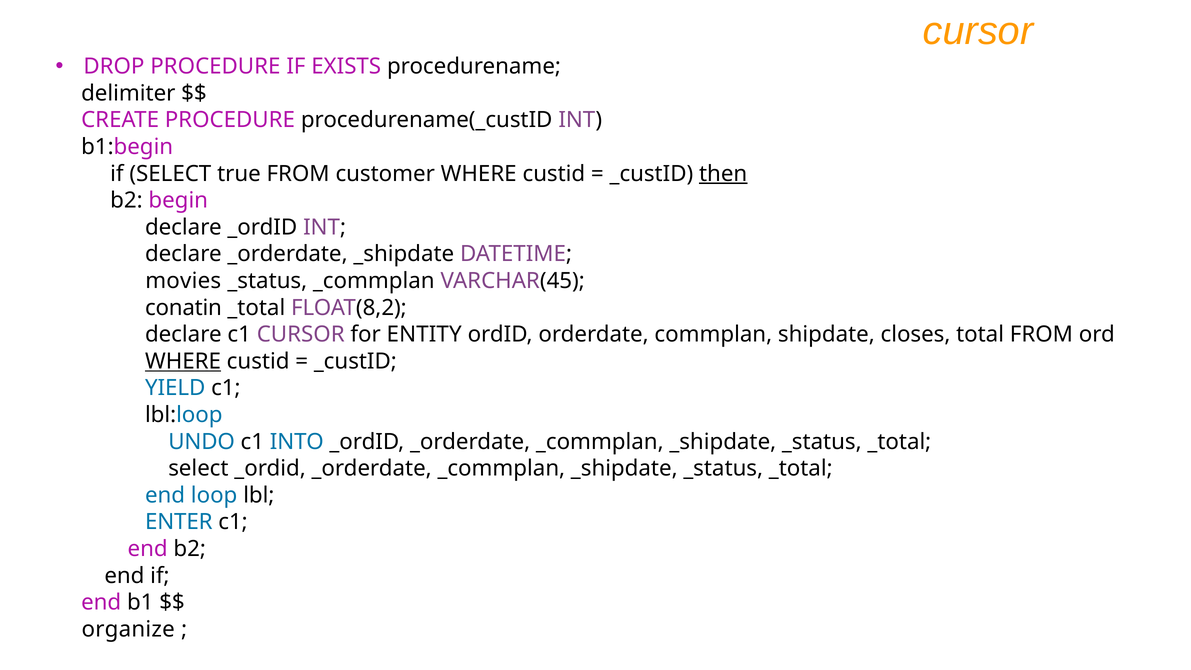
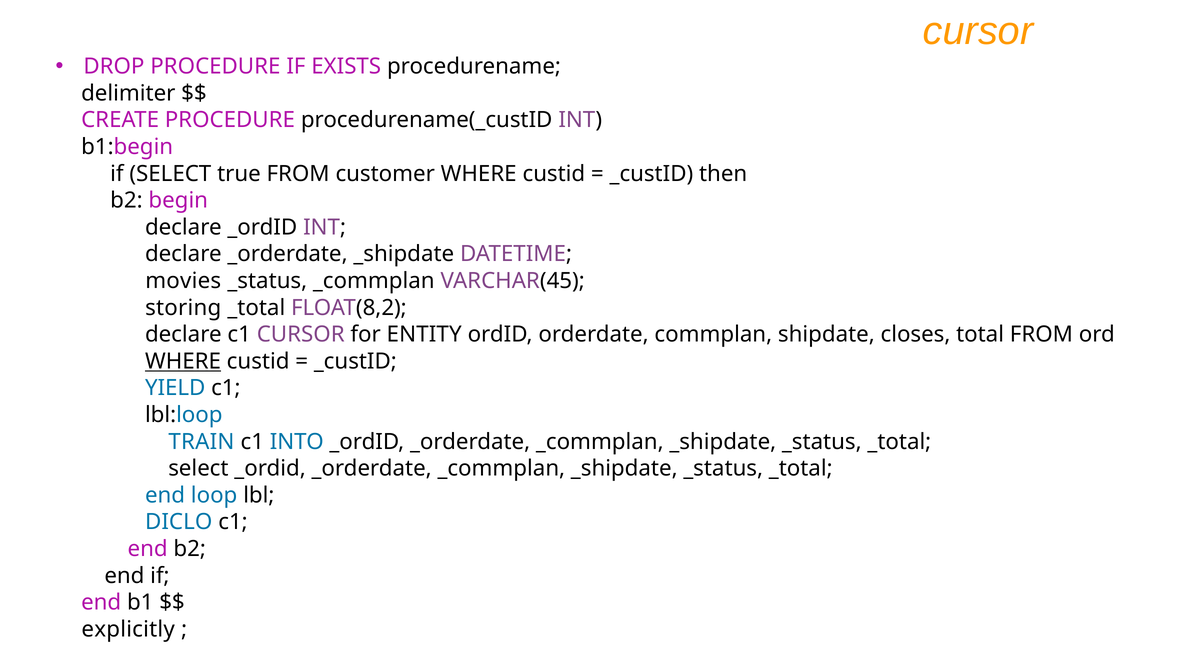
then underline: present -> none (723, 174)
conatin: conatin -> storing (183, 308)
UNDO: UNDO -> TRAIN (201, 442)
ENTER: ENTER -> DICLO (179, 522)
organize: organize -> explicitly (128, 629)
